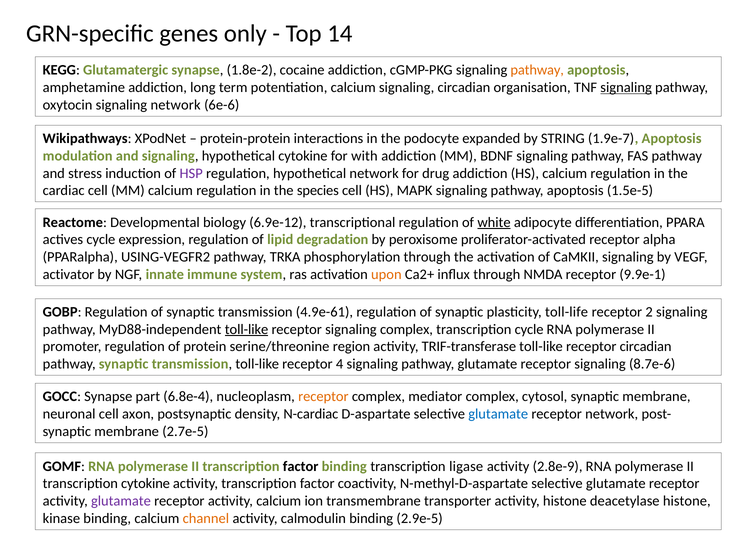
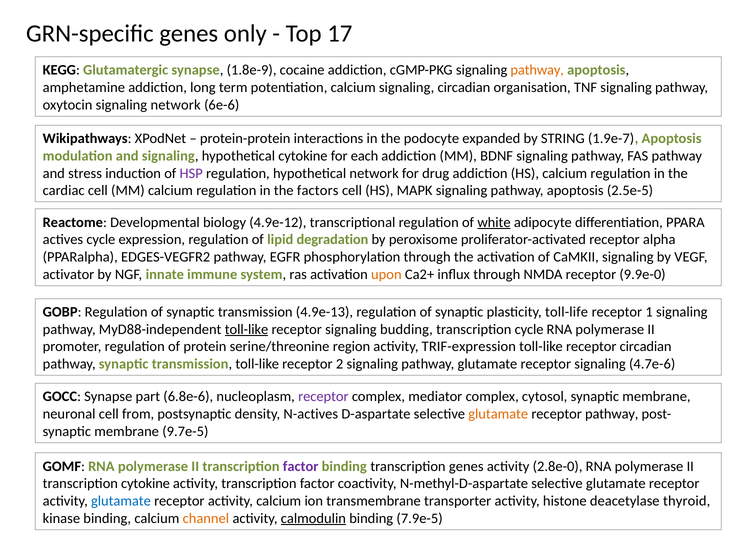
14: 14 -> 17 (340, 33)
1.8e-2: 1.8e-2 -> 1.8e-9 (252, 70)
signaling underline: present -> none (626, 88)
with: with -> each (365, 156)
species: species -> factors (318, 191)
1.5e-5: 1.5e-5 -> 2.5e-5 (630, 191)
6.9e-12: 6.9e-12 -> 4.9e-12 (278, 223)
USING-VEGFR2: USING-VEGFR2 -> EDGES-VEGFR2 (166, 257)
TRKA: TRKA -> EGFR (285, 257)
9.9e-1: 9.9e-1 -> 9.9e-0 (643, 275)
4.9e-61: 4.9e-61 -> 4.9e-13 (324, 312)
2: 2 -> 1 (649, 312)
signaling complex: complex -> budding (406, 330)
TRIF-transferase: TRIF-transferase -> TRIF-expression (469, 347)
4: 4 -> 2 (340, 365)
8.7e-6: 8.7e-6 -> 4.7e-6 (652, 365)
6.8e-4: 6.8e-4 -> 6.8e-6 (188, 397)
receptor colour: orange -> purple (323, 397)
axon: axon -> from (138, 415)
N-cardiac: N-cardiac -> N-actives (311, 415)
glutamate colour: blue -> orange (498, 415)
receptor network: network -> pathway (612, 415)
2.7e-5: 2.7e-5 -> 9.7e-5 (185, 432)
factor colour: black -> purple (301, 467)
transcription ligase: ligase -> genes (466, 467)
2.8e-9: 2.8e-9 -> 2.8e-0 (558, 467)
glutamate colour: purple -> blue (121, 502)
deacetylase histone: histone -> thyroid (687, 502)
calmodulin underline: none -> present (313, 519)
2.9e-5: 2.9e-5 -> 7.9e-5 (420, 519)
